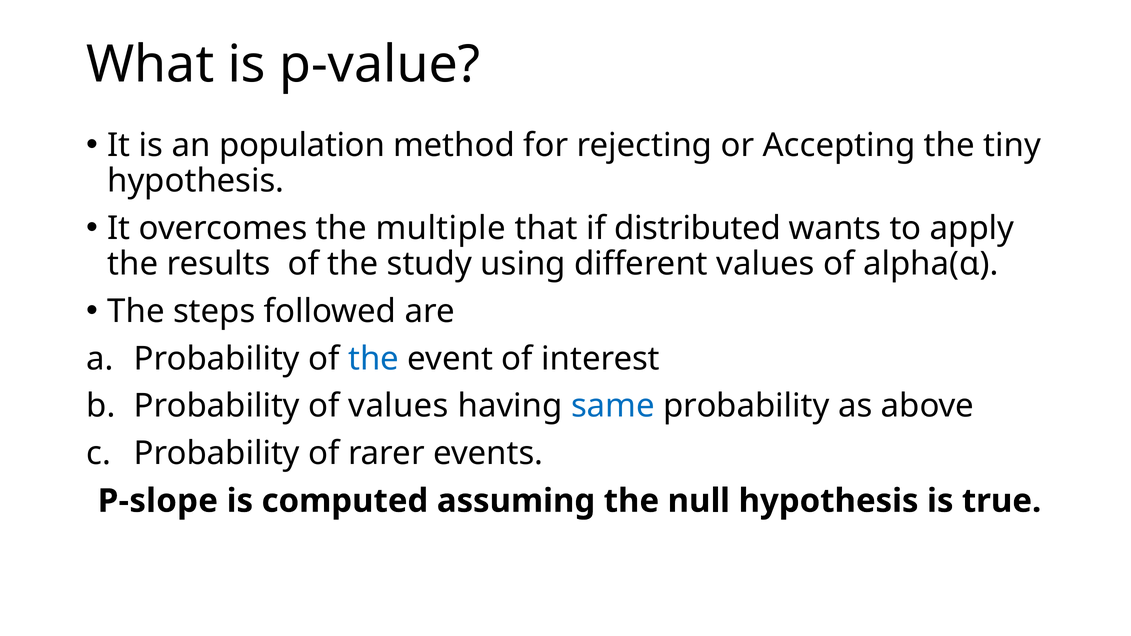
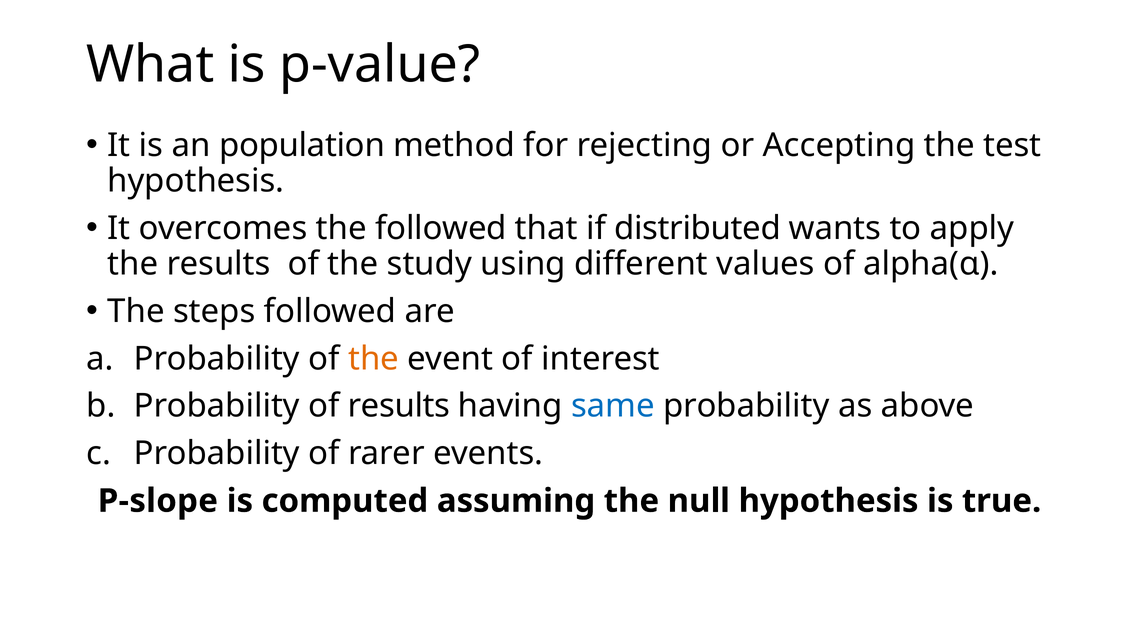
tiny: tiny -> test (1012, 145)
the multiple: multiple -> followed (441, 228)
the colour: blue -> orange (374, 359)
of values: values -> results (399, 406)
